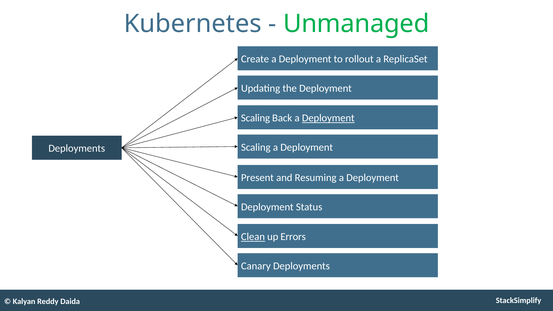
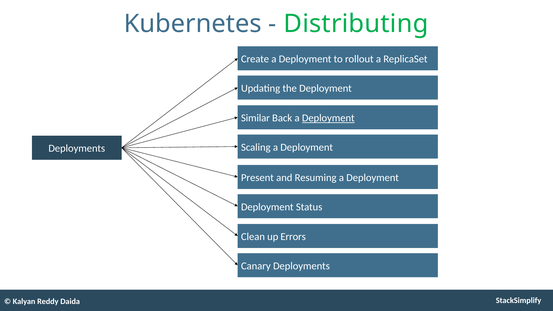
Unmanaged: Unmanaged -> Distributing (356, 24)
Scaling: Scaling -> Similar (255, 118)
Clean underline: present -> none (253, 237)
